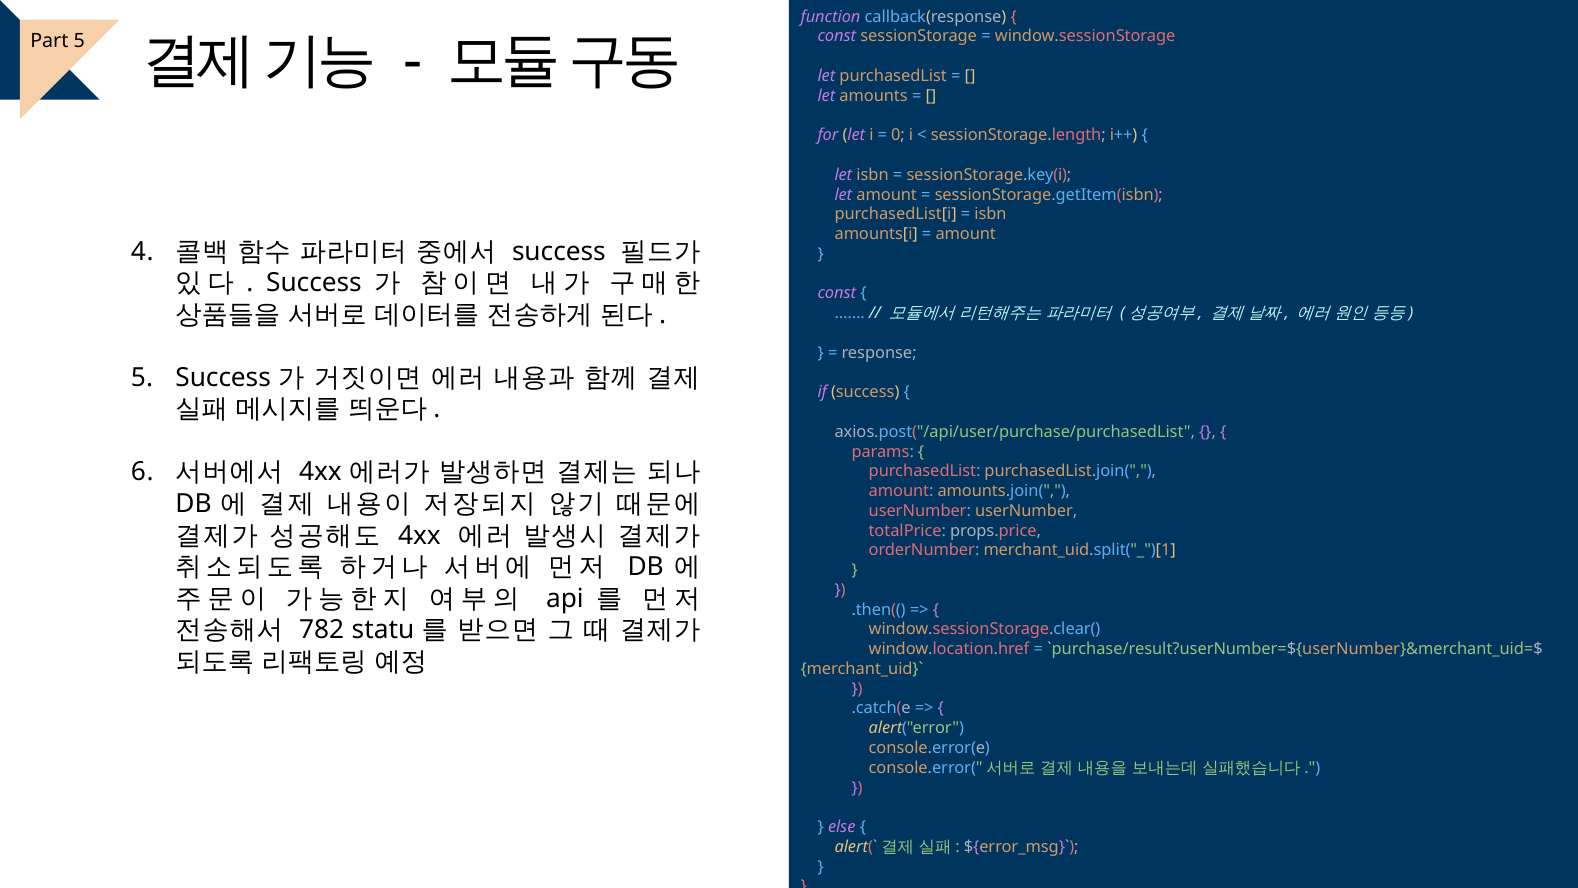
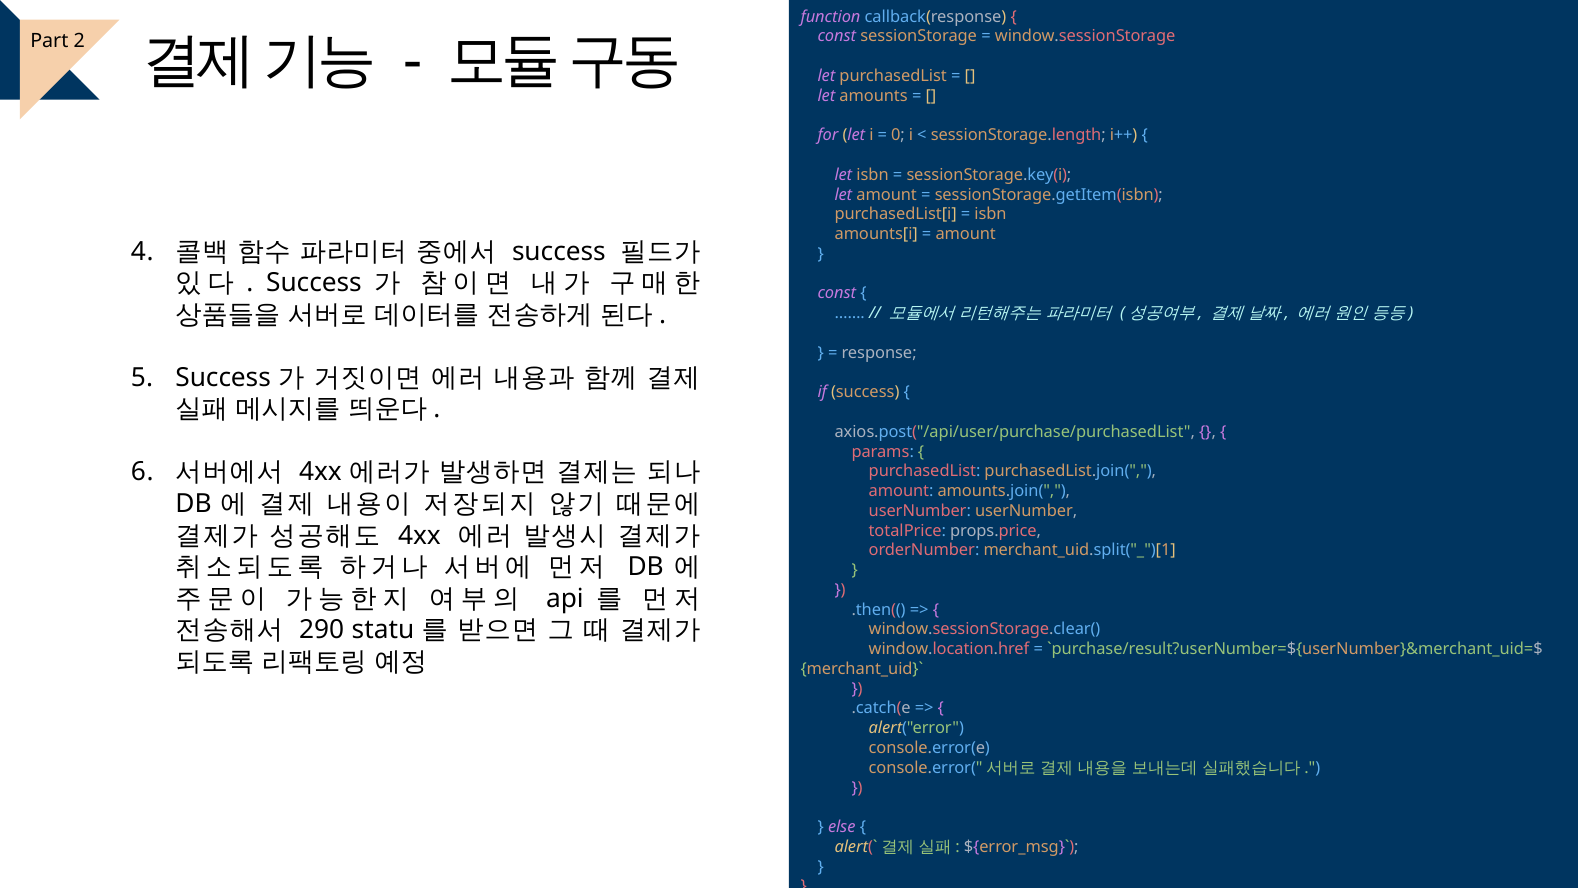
Part 5: 5 -> 2 (79, 41)
782: 782 -> 290 (322, 630)
